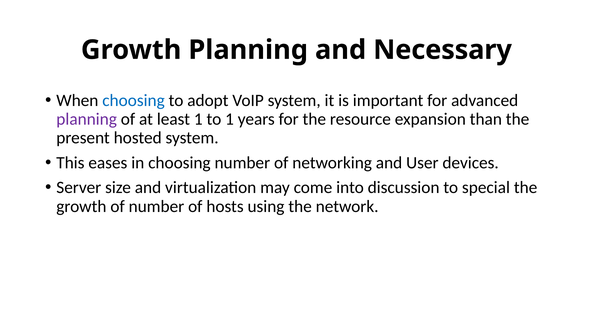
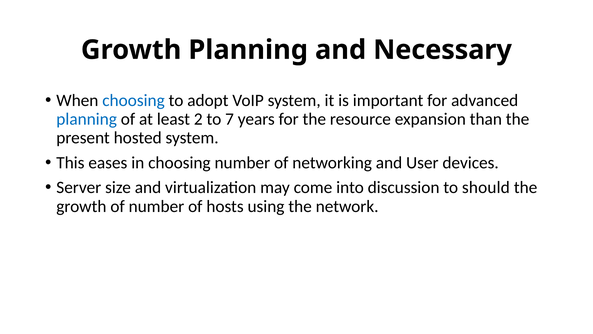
planning colour: purple -> blue (87, 119)
least 1: 1 -> 2 (198, 119)
to 1: 1 -> 7 (230, 119)
special: special -> should (486, 187)
